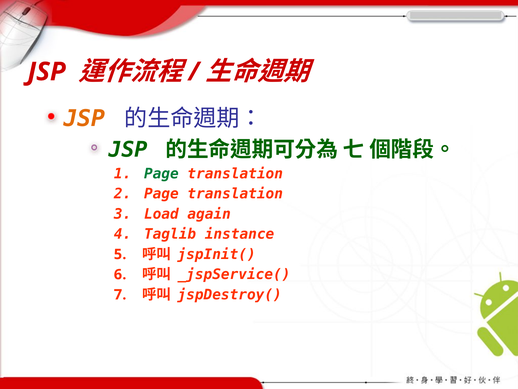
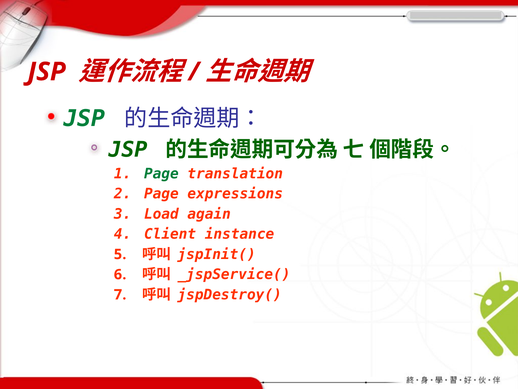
JSP colour: orange -> green (84, 118)
translation: translation -> expressions (235, 194)
Taglib: Taglib -> Client (170, 234)
